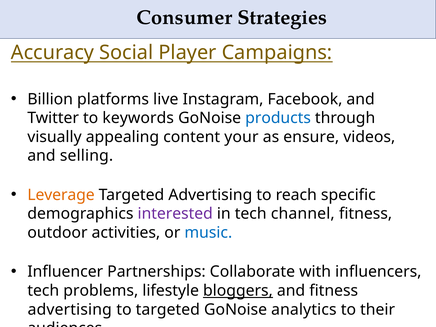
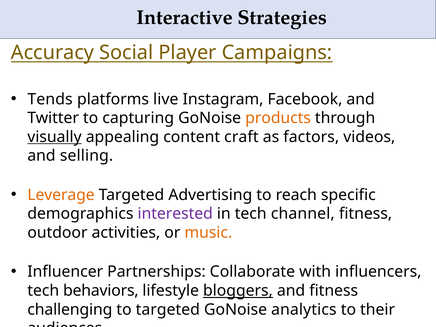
Consumer: Consumer -> Interactive (185, 18)
Billion: Billion -> Tends (50, 99)
keywords: keywords -> capturing (138, 118)
products colour: blue -> orange (278, 118)
visually underline: none -> present (54, 137)
your: your -> craft (241, 137)
ensure: ensure -> factors (311, 137)
music colour: blue -> orange (208, 233)
problems: problems -> behaviors (101, 291)
advertising: advertising -> challenging (70, 310)
